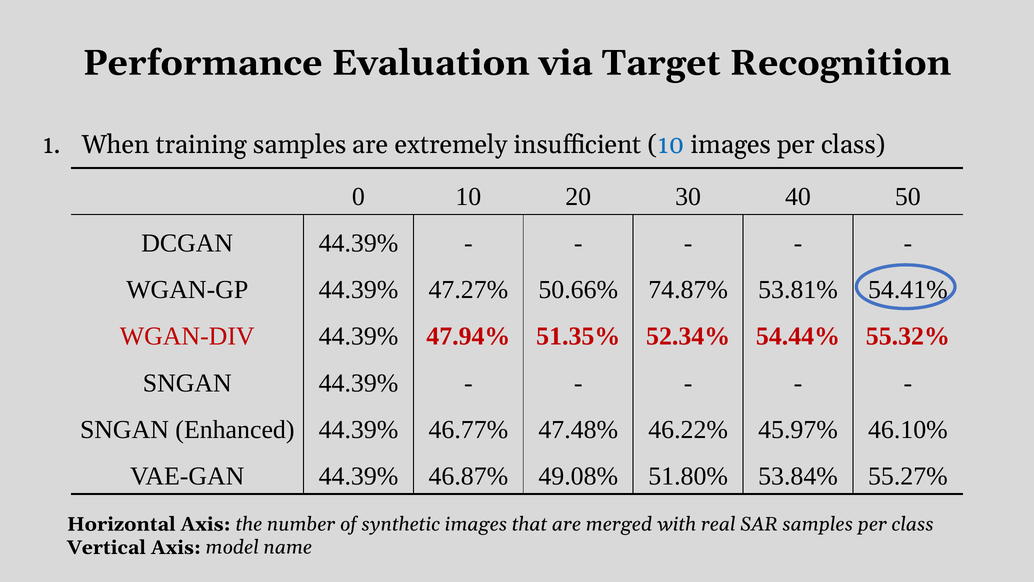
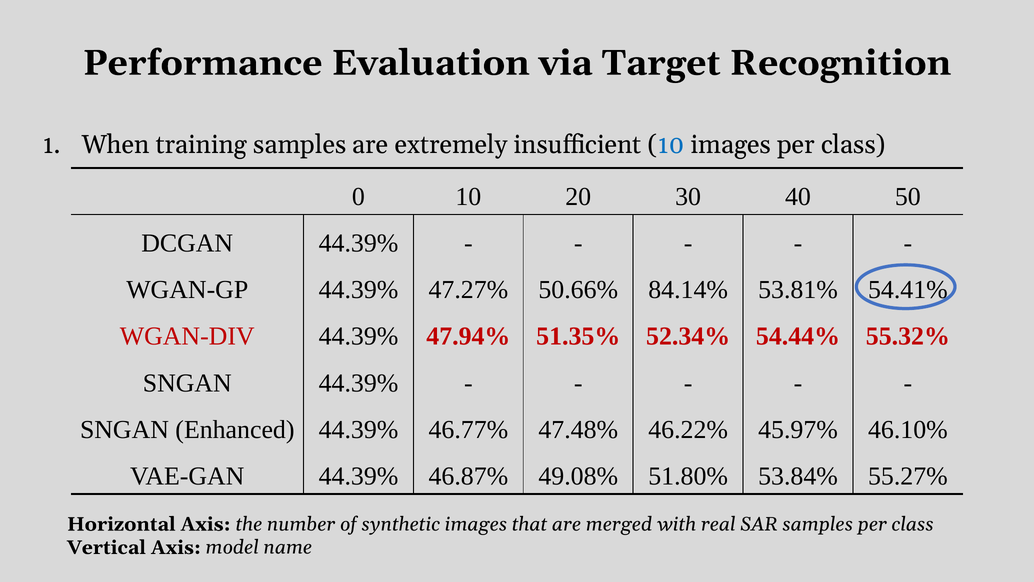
74.87%: 74.87% -> 84.14% (688, 290)
